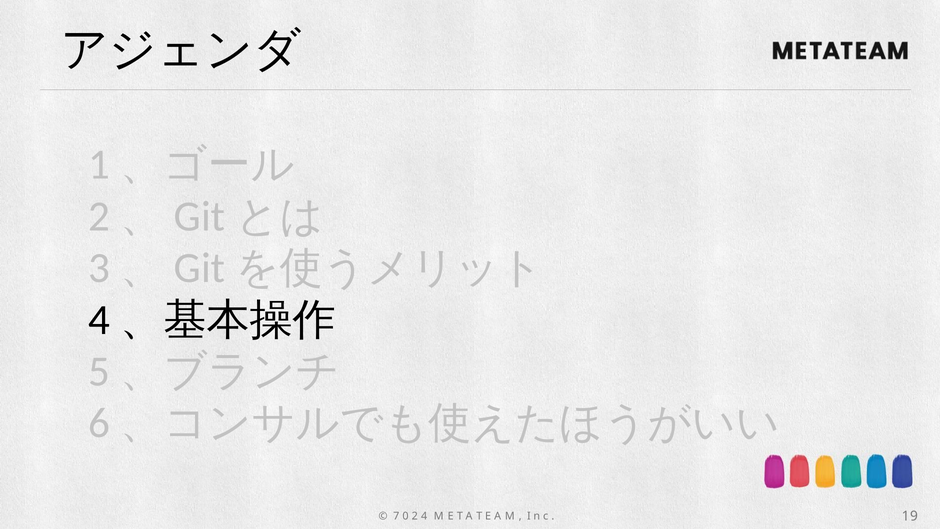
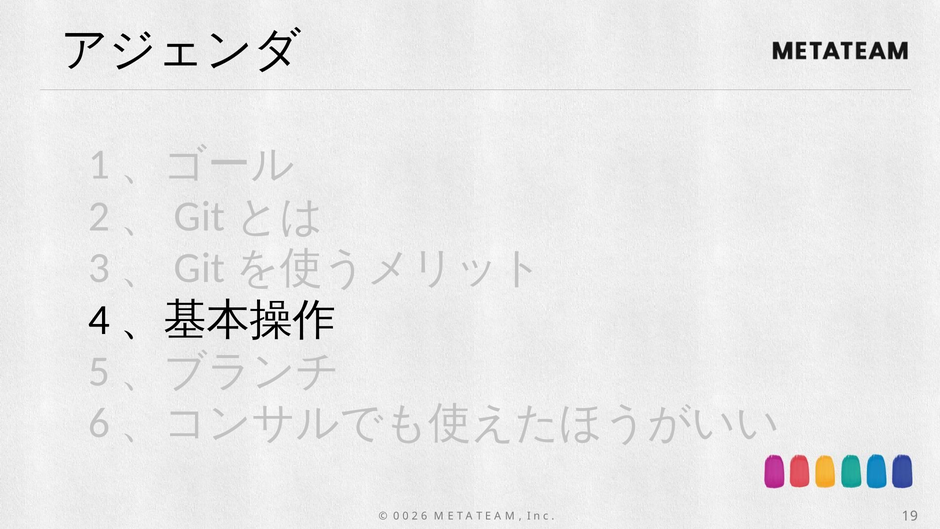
7: 7 -> 0 (396, 516)
4: 4 -> 6 (424, 516)
